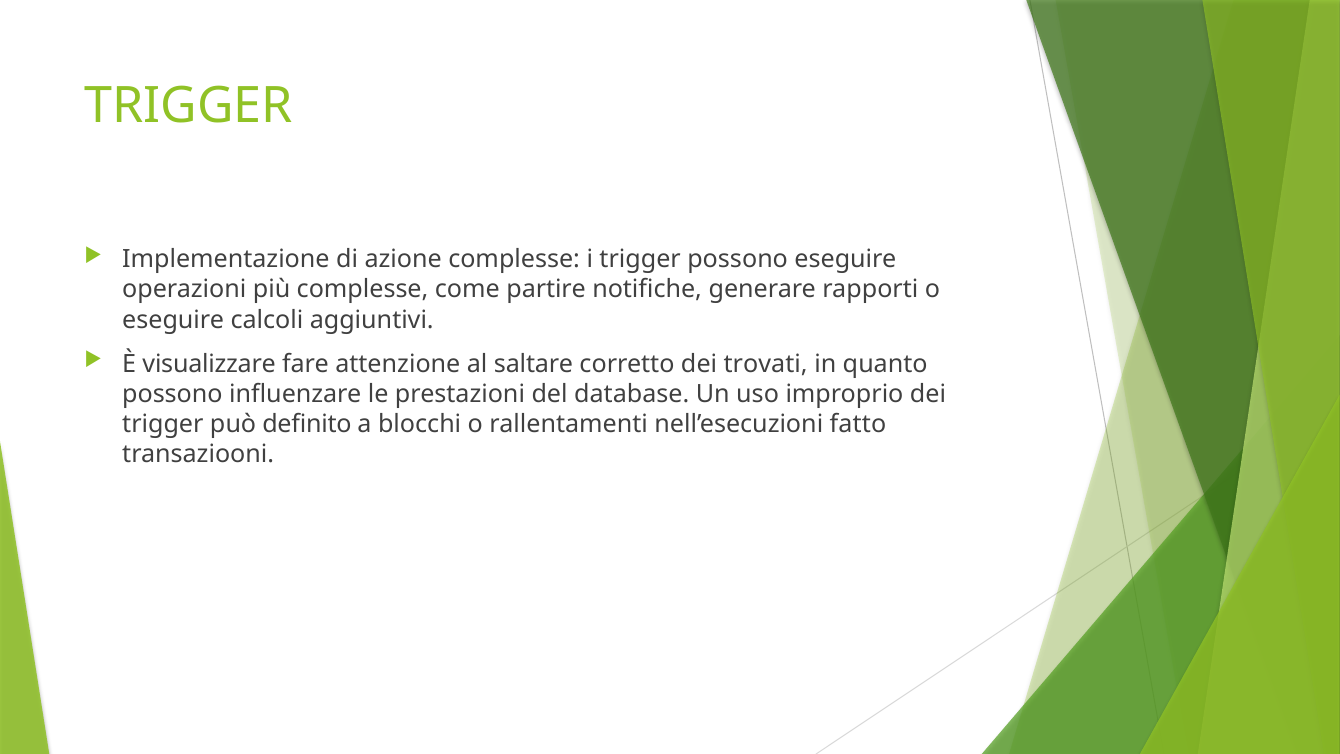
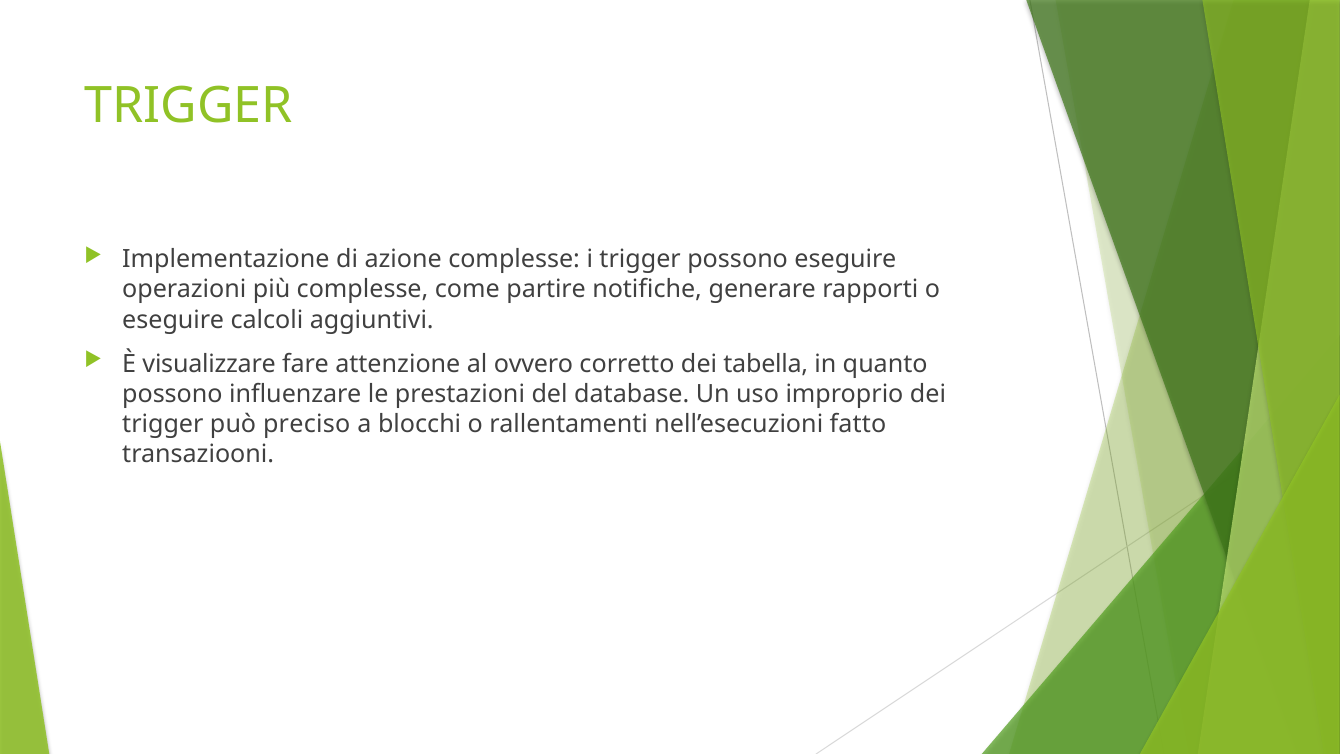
saltare: saltare -> ovvero (534, 364)
trovati: trovati -> tabella (766, 364)
definito: definito -> preciso (307, 424)
